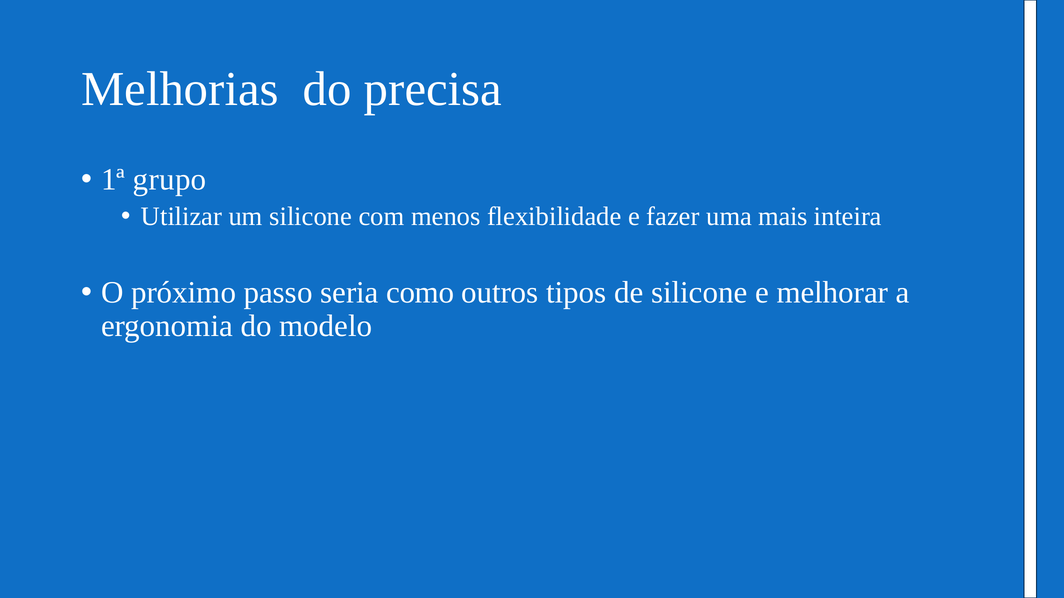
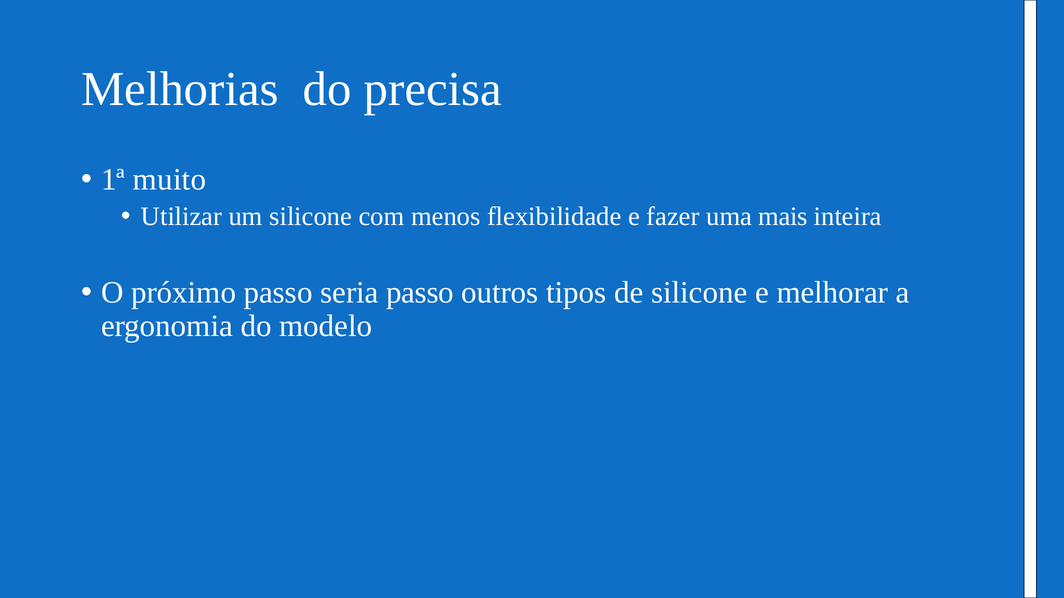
grupo: grupo -> muito (170, 180)
seria como: como -> passo (420, 293)
